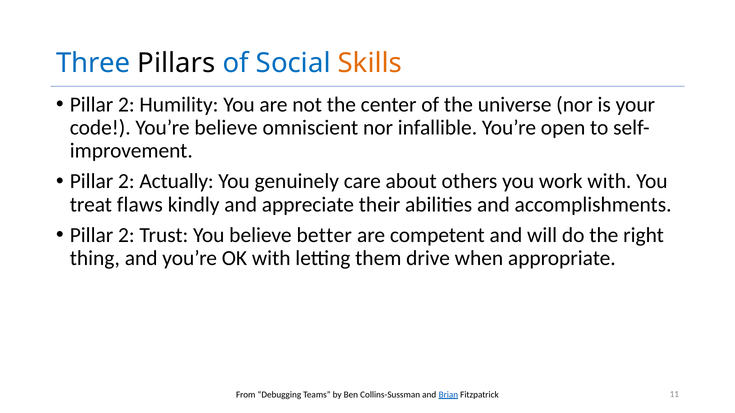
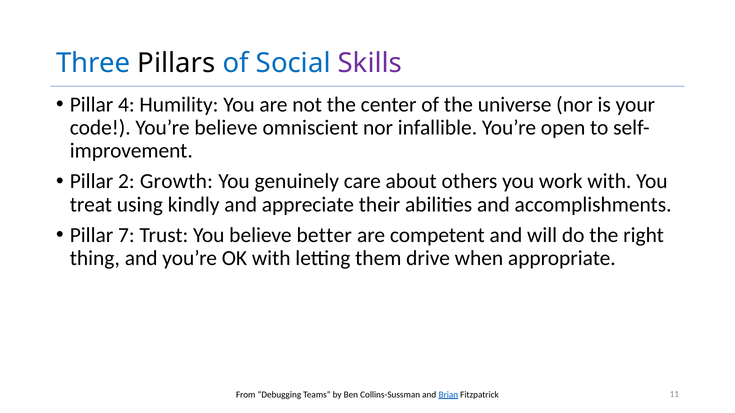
Skills colour: orange -> purple (370, 63)
2: 2 -> 4 (126, 105)
Actually: Actually -> Growth (176, 182)
flaws: flaws -> using (140, 205)
2: 2 -> 7 (126, 235)
